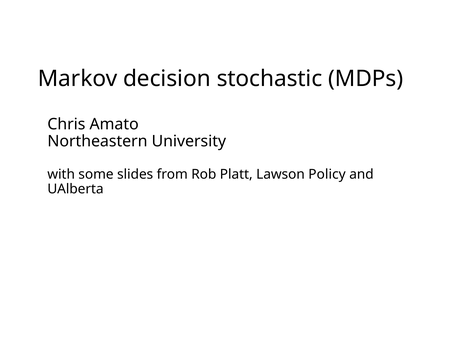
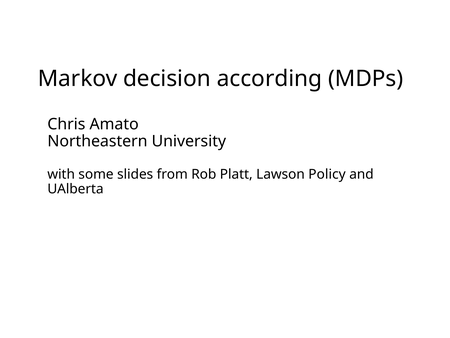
stochastic: stochastic -> according (269, 79)
